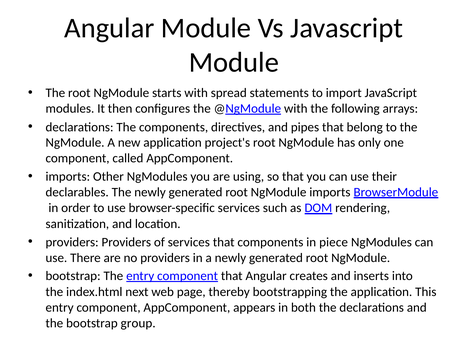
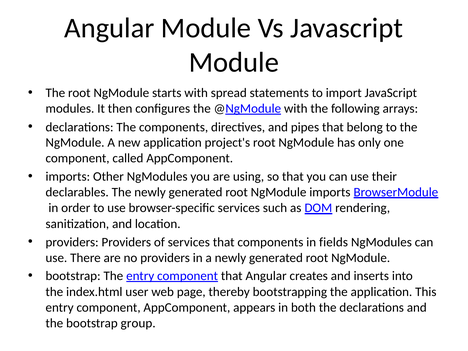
piece: piece -> fields (334, 242)
next: next -> user (137, 292)
